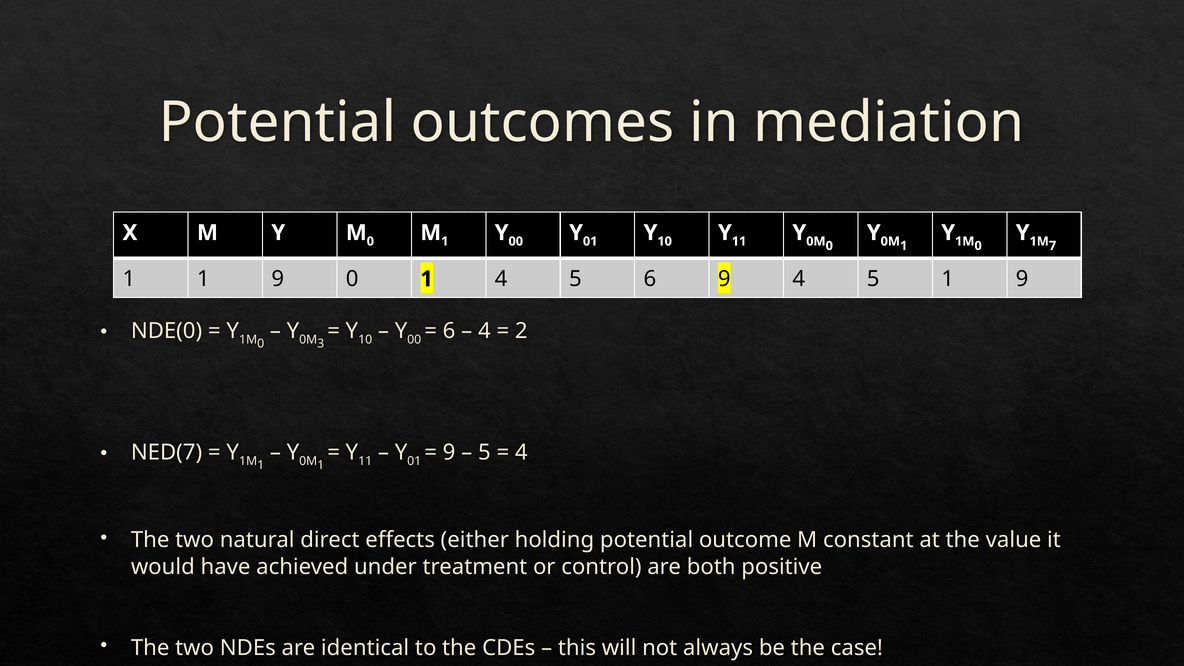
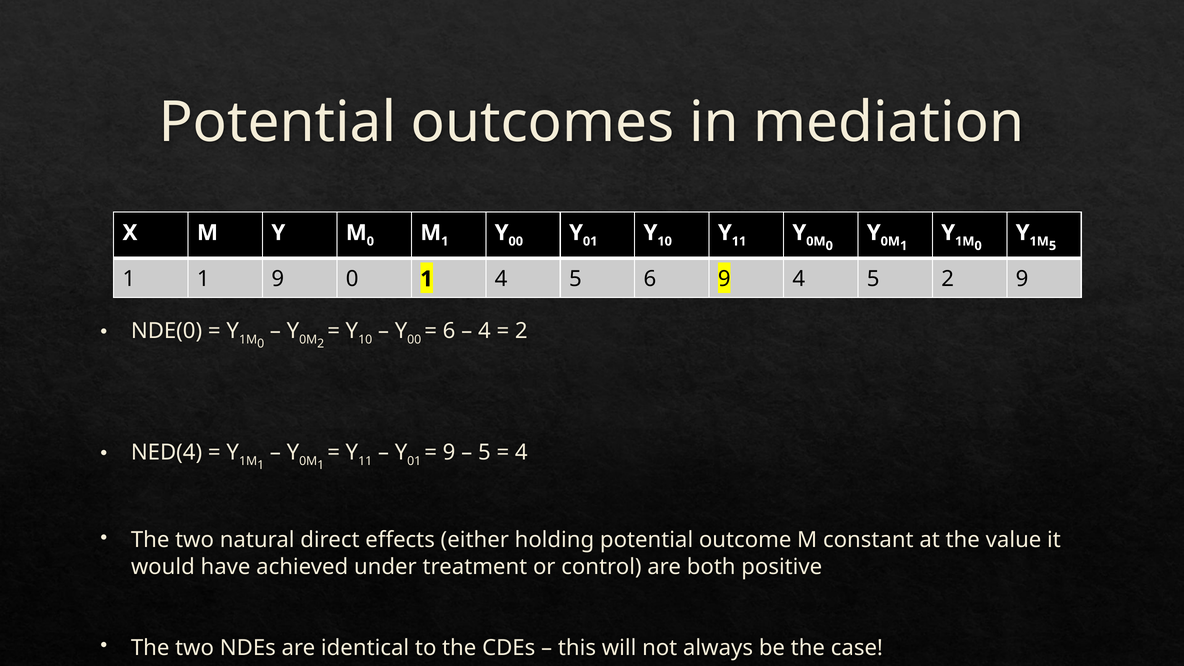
7: 7 -> 5 (1053, 246)
5 1: 1 -> 2 (948, 279)
3: 3 -> 2 (321, 344)
NED(7: NED(7 -> NED(4 (167, 453)
